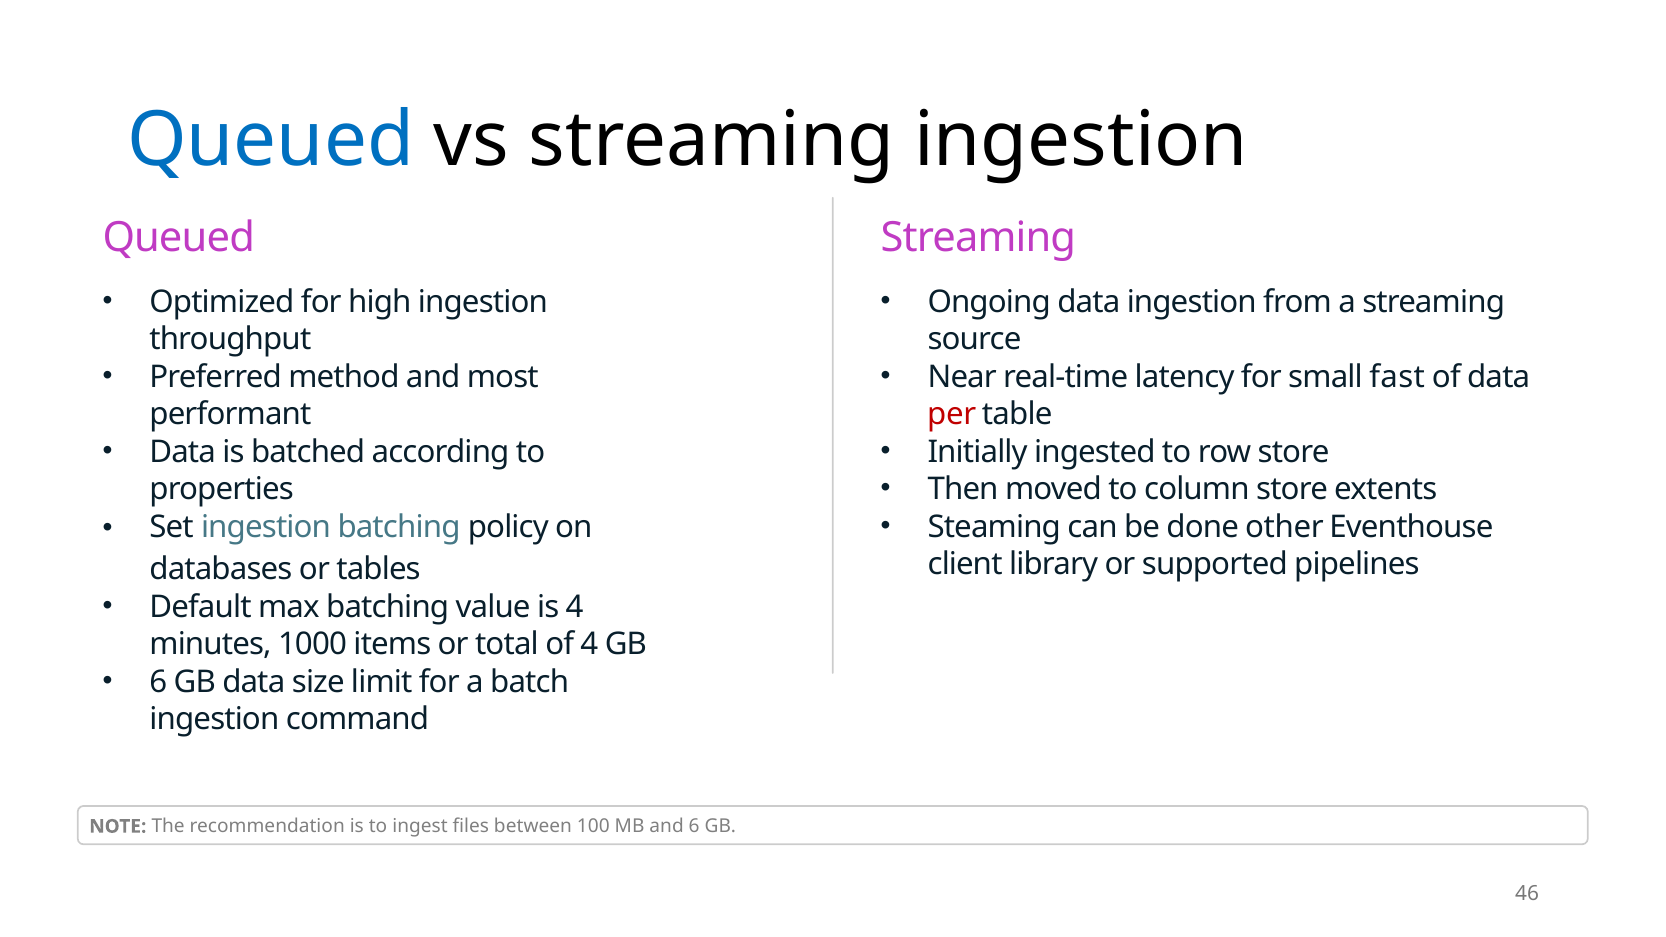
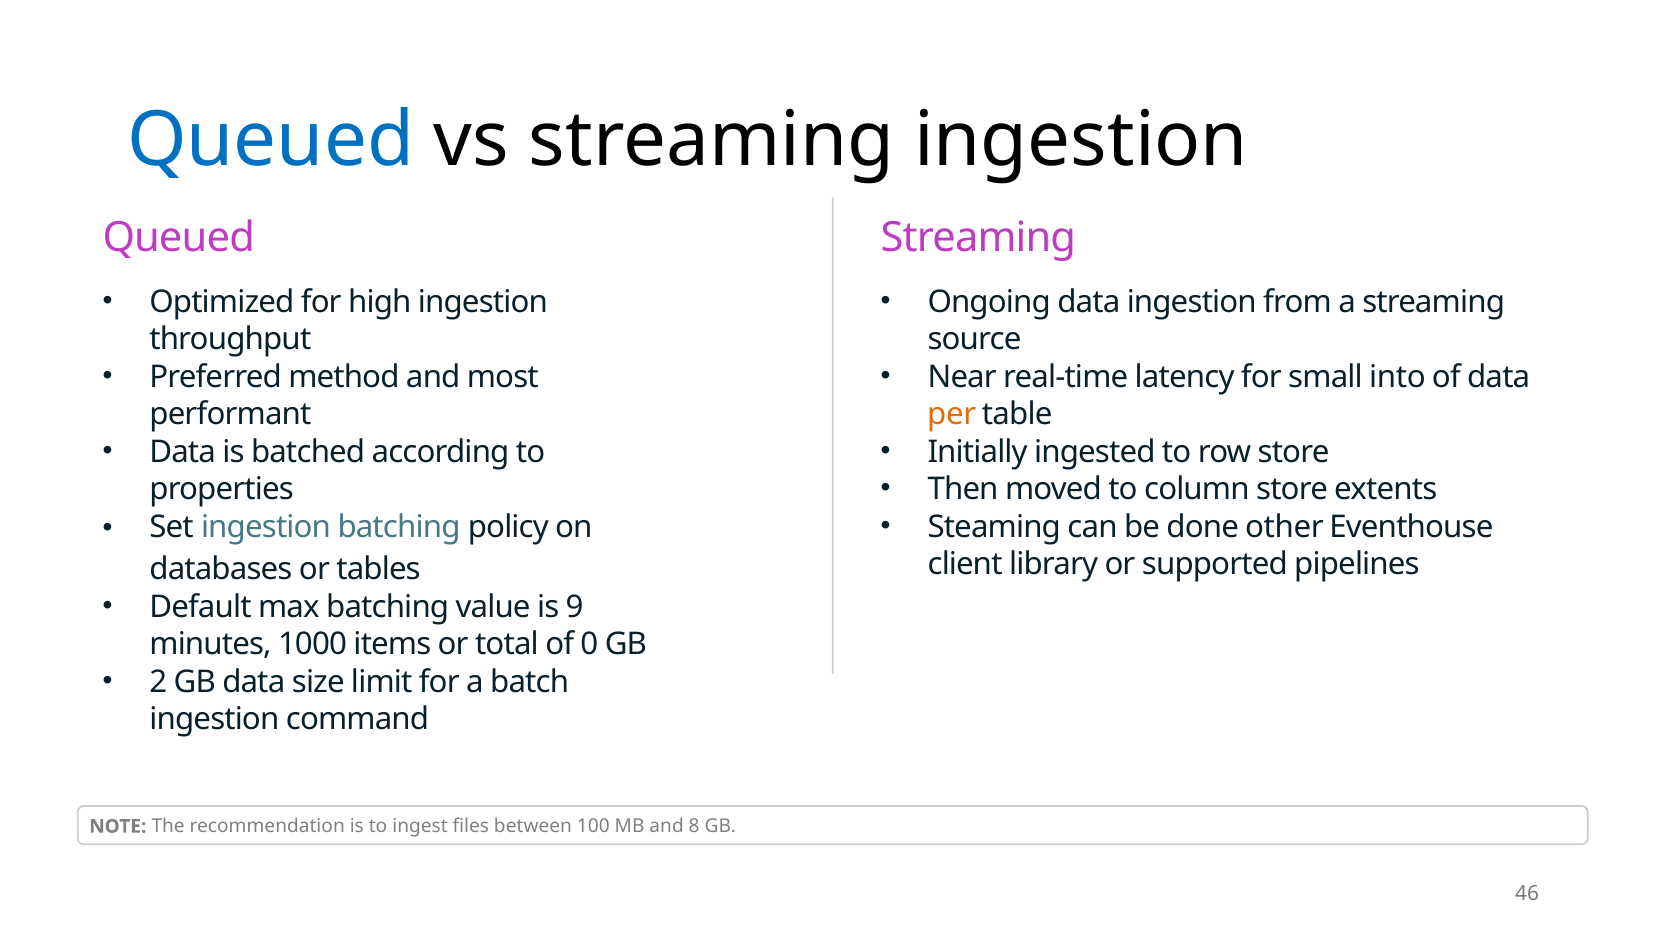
fast: fast -> into (1397, 377)
per colour: red -> orange (952, 415)
is 4: 4 -> 9 (575, 607)
of 4: 4 -> 0 (589, 644)
6: 6 -> 2 (158, 682)
and 6: 6 -> 8 (694, 827)
